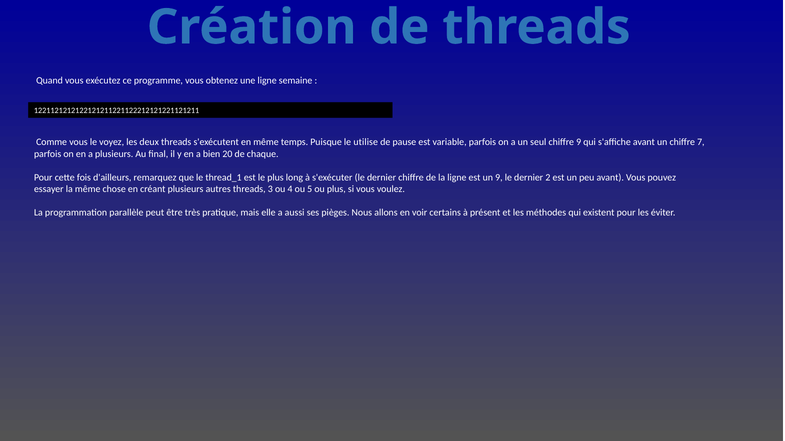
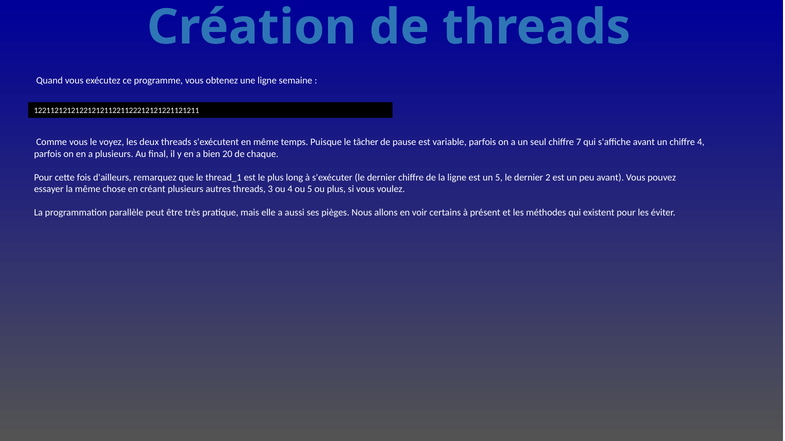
utilise: utilise -> tâcher (366, 142)
chiffre 9: 9 -> 7 (579, 142)
chiffre 7: 7 -> 4 (701, 142)
un 9: 9 -> 5 (499, 178)
